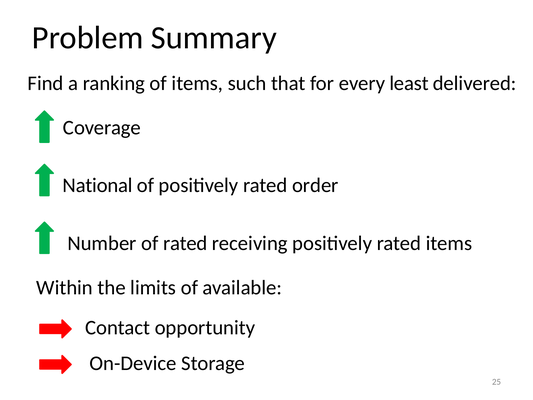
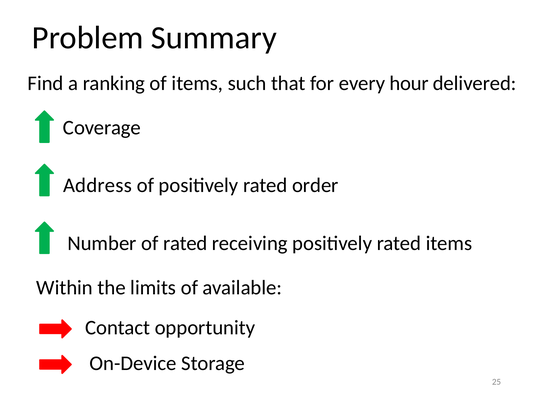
least: least -> hour (409, 83)
National: National -> Address (97, 185)
